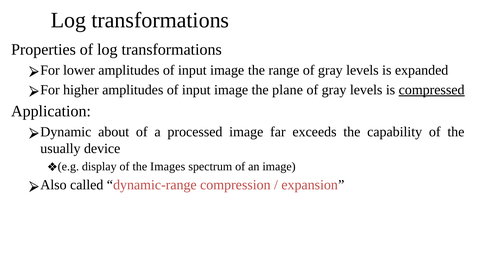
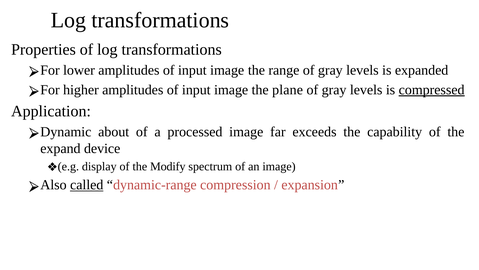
usually: usually -> expand (60, 148)
Images: Images -> Modify (168, 166)
called underline: none -> present (87, 185)
